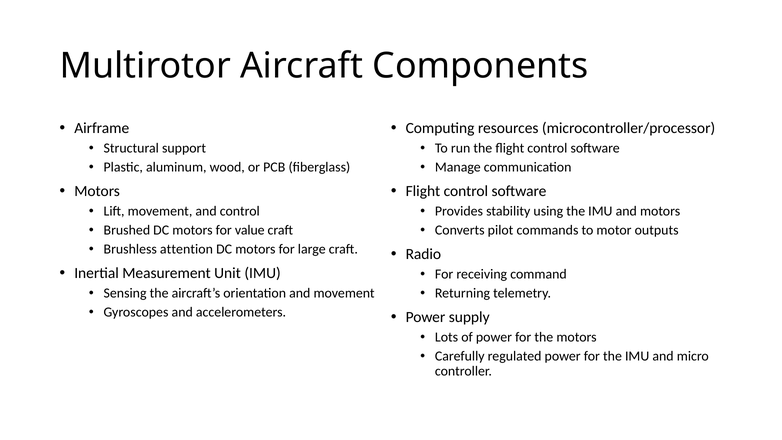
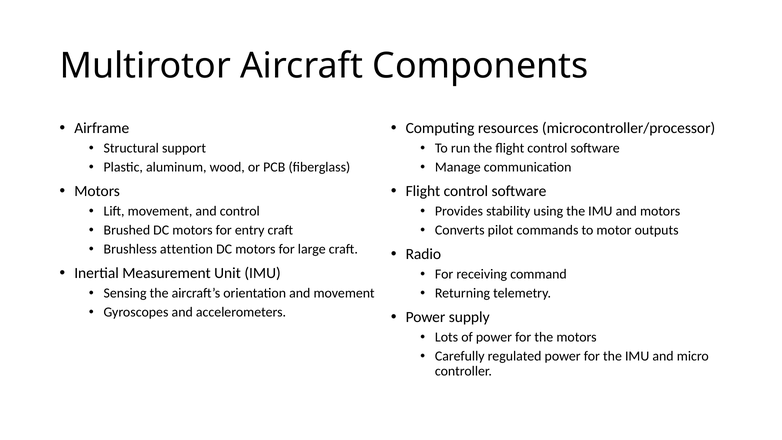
value: value -> entry (250, 230)
